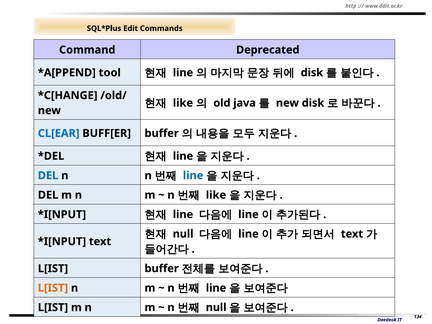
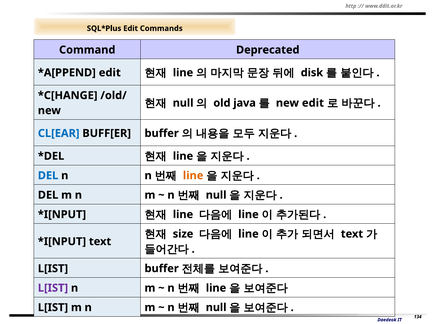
tool: tool -> edit (110, 73)
like: like -> null (183, 103)
new disk: disk -> edit (313, 103)
line colour: blue -> orange (193, 176)
like: like -> null (216, 195)
null: null -> size (183, 234)
L[IST colour: orange -> purple (53, 288)
